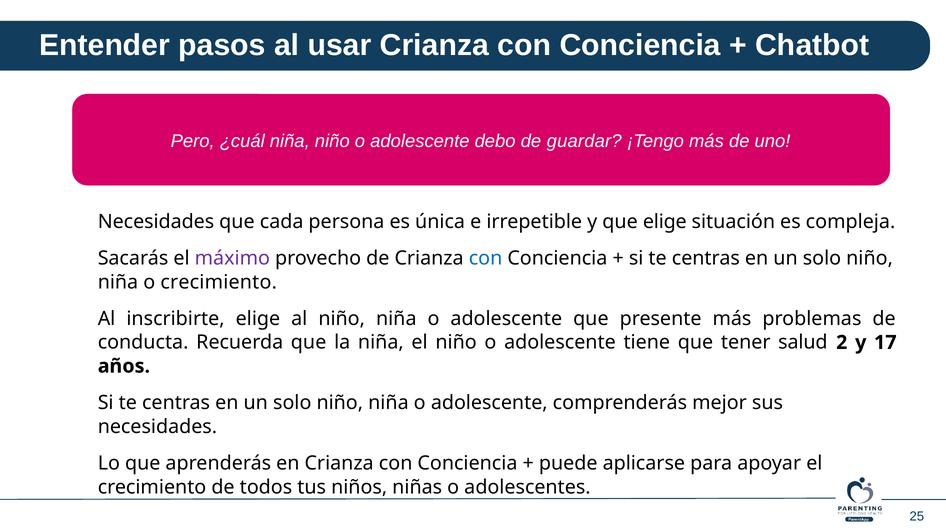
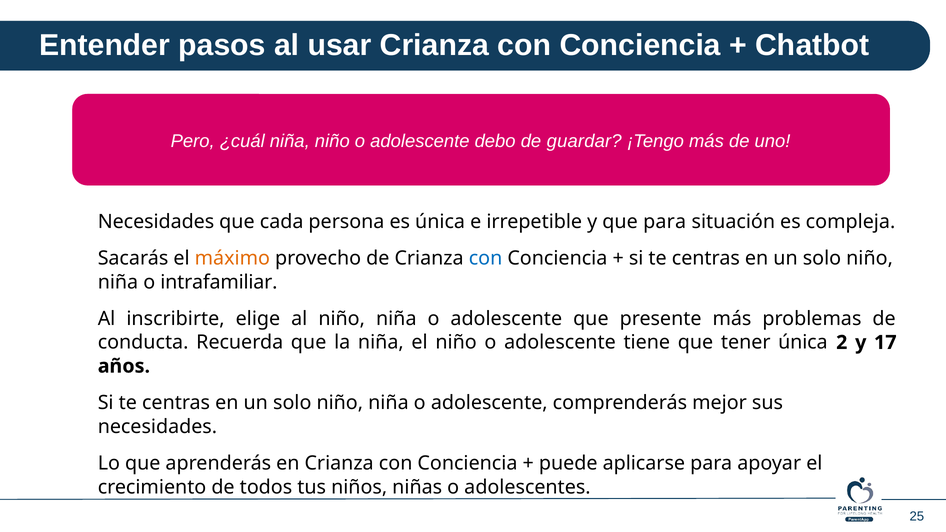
que elige: elige -> para (665, 222)
máximo colour: purple -> orange (232, 258)
o crecimiento: crecimiento -> intrafamiliar (219, 282)
tener salud: salud -> única (803, 343)
